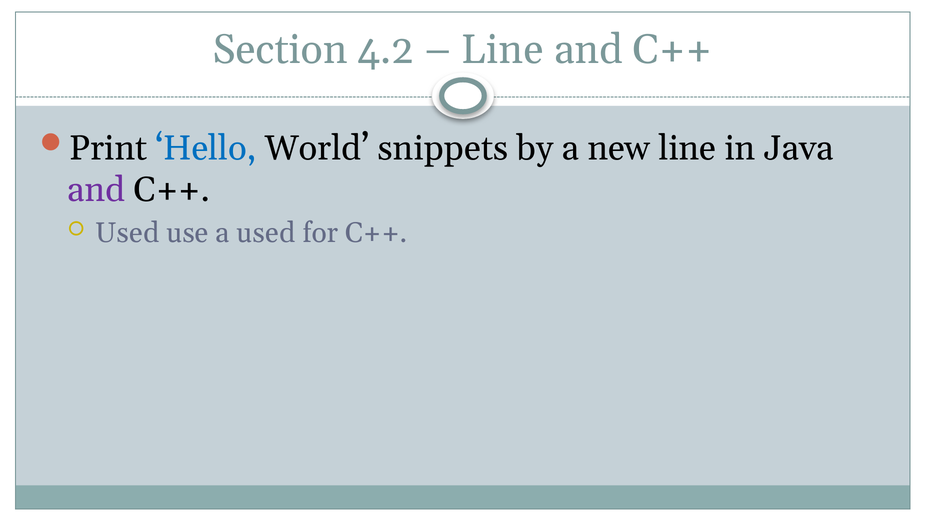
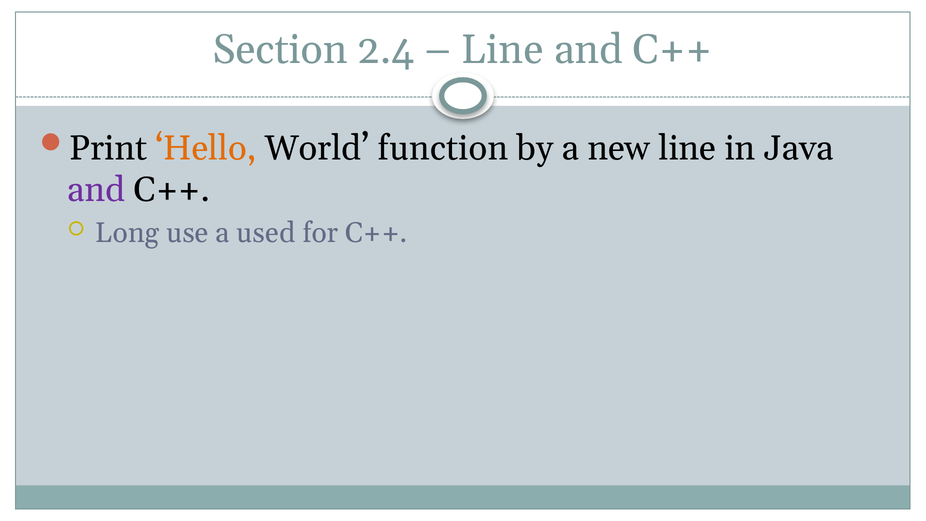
4.2: 4.2 -> 2.4 (386, 49)
Hello colour: blue -> orange (206, 148)
snippets: snippets -> function (443, 148)
Used: Used -> Long (127, 233)
